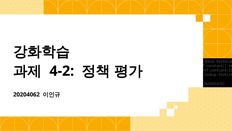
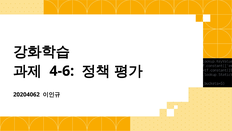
4-2: 4-2 -> 4-6 (62, 71)
